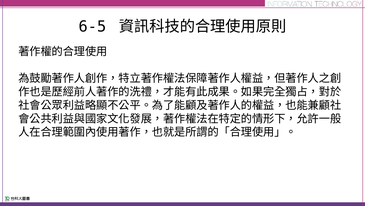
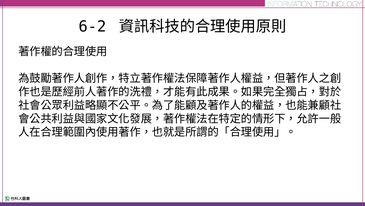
6-5: 6-5 -> 6-2 (92, 26)
